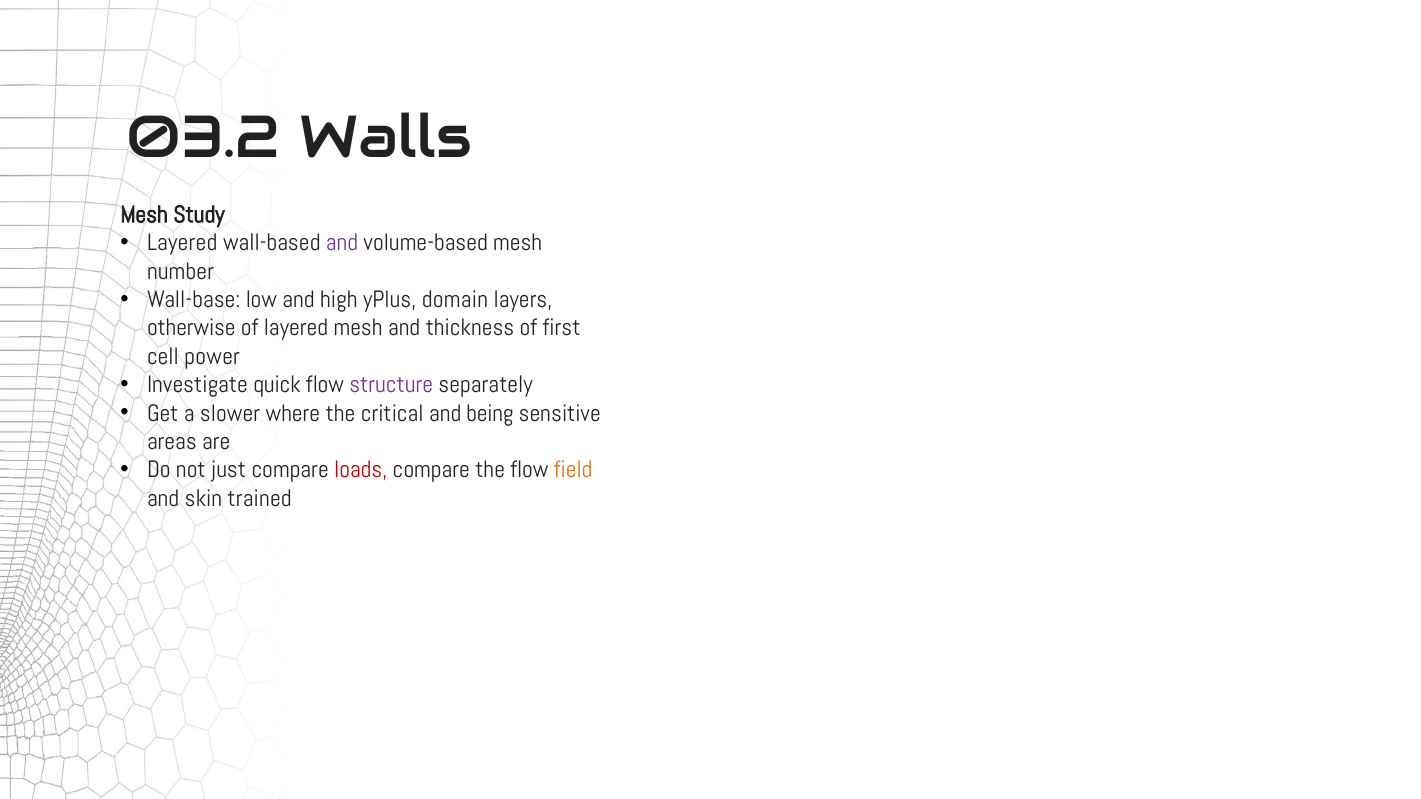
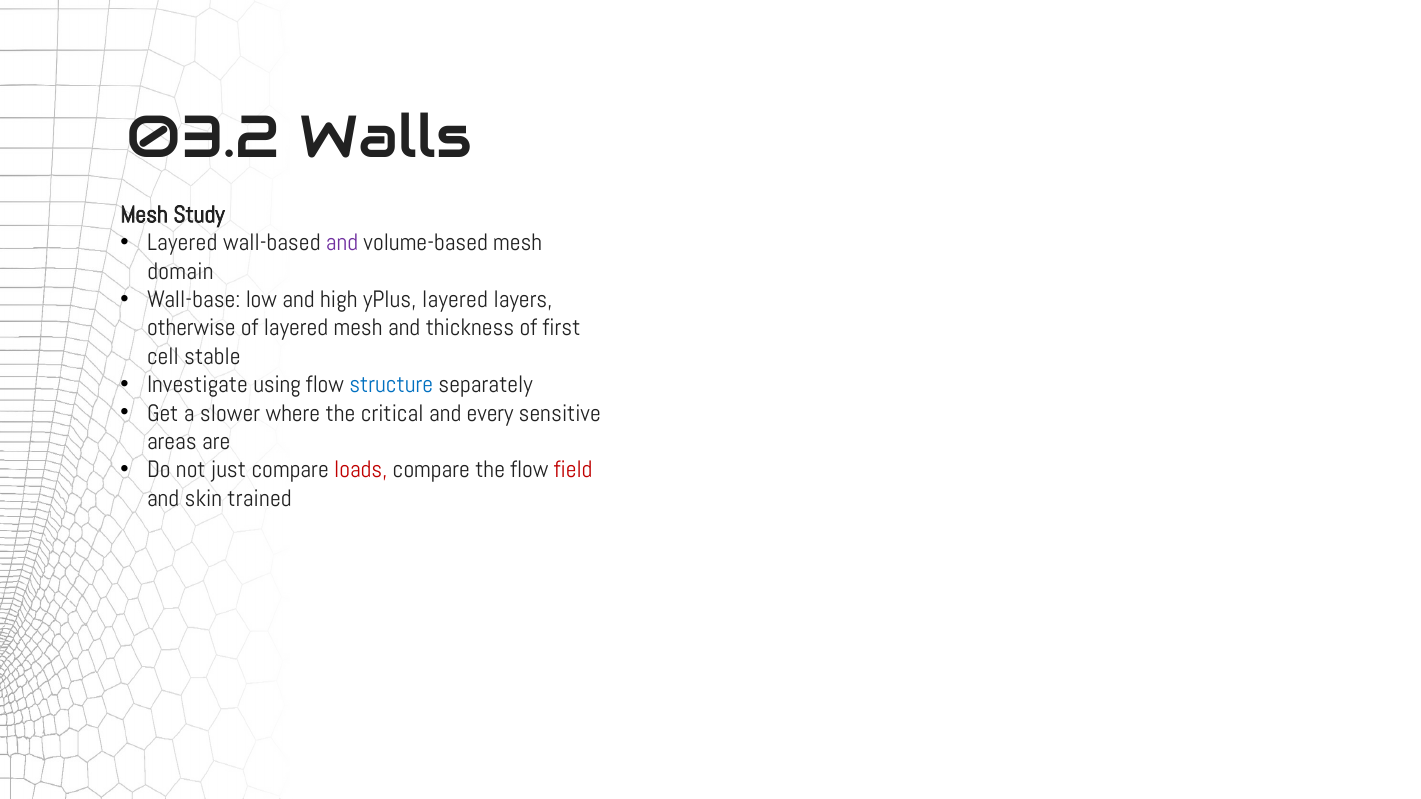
number: number -> domain (180, 271)
yPlus domain: domain -> layered (455, 300)
power: power -> stable (212, 357)
quick: quick -> using (277, 385)
structure colour: purple -> blue (391, 385)
being: being -> every (490, 413)
field colour: orange -> red (573, 470)
